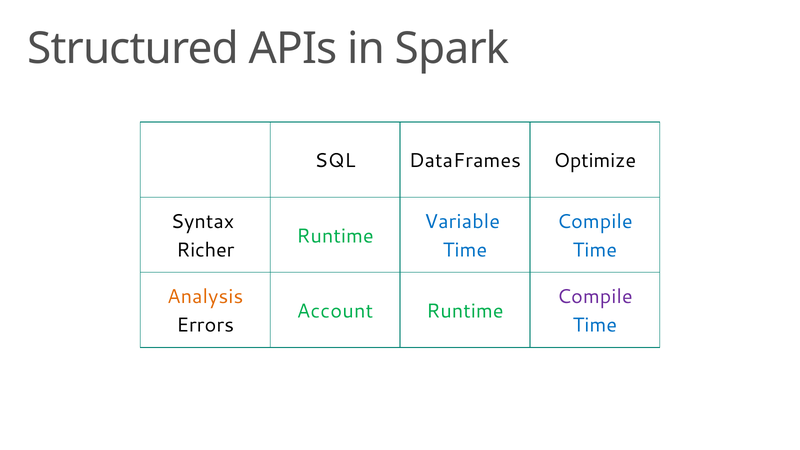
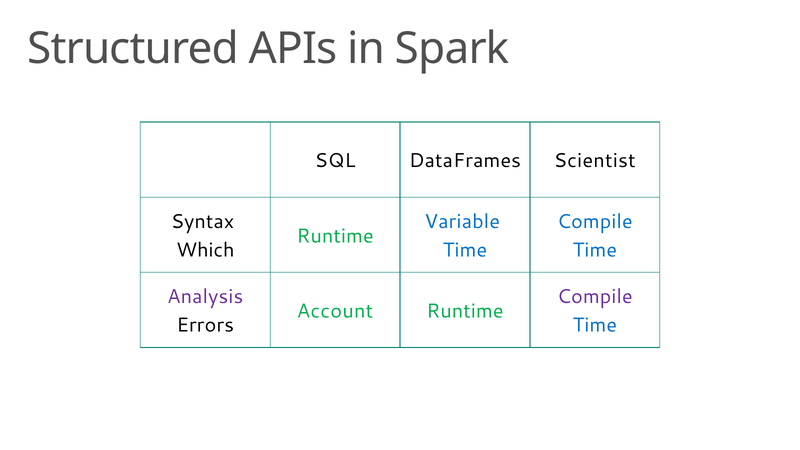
Optimize: Optimize -> Scientist (595, 161)
Richer: Richer -> Which (205, 250)
Analysis colour: orange -> purple (205, 297)
